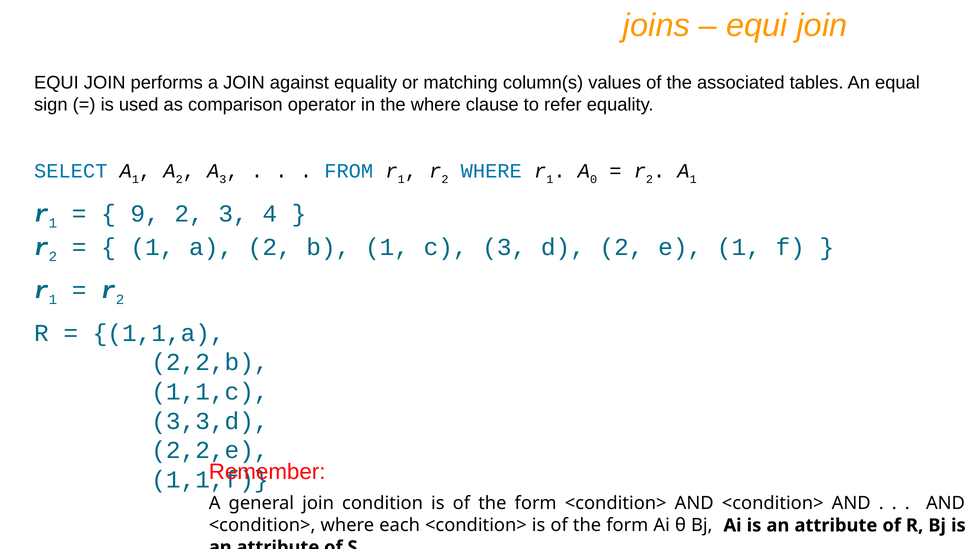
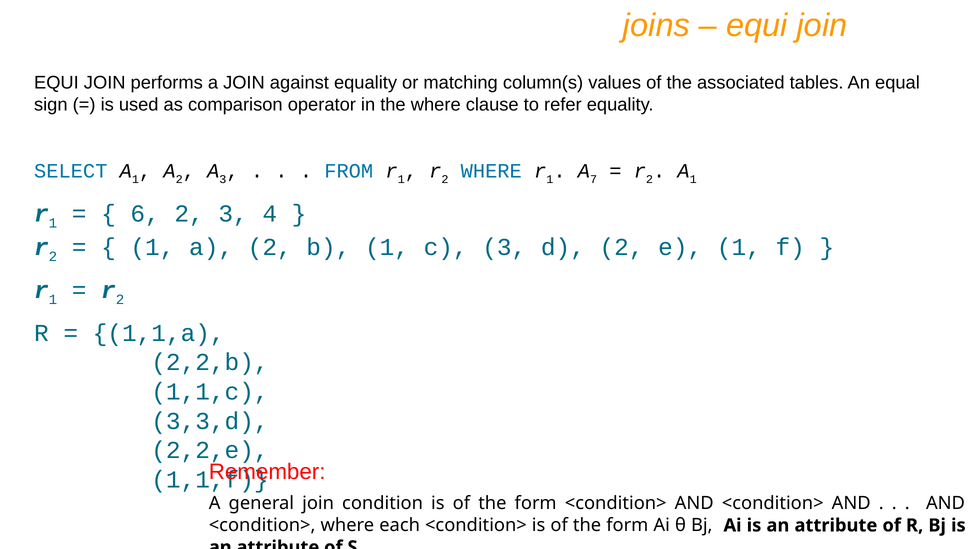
0: 0 -> 7 (594, 179)
9: 9 -> 6 (145, 214)
